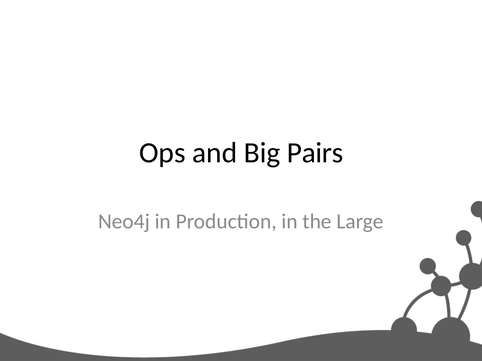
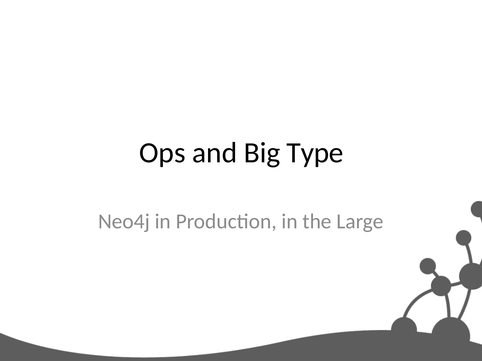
Pairs: Pairs -> Type (315, 153)
